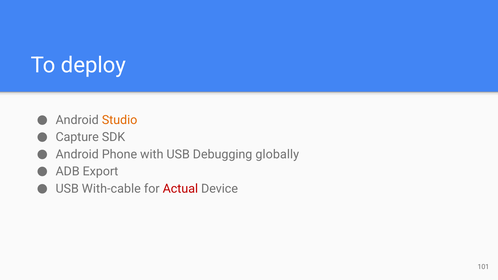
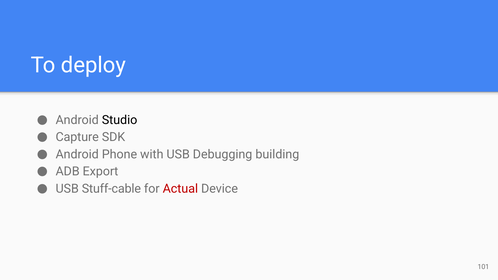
Studio colour: orange -> black (120, 120)
globally: globally -> building (277, 154)
With-cable: With-cable -> Stuff-cable (111, 189)
